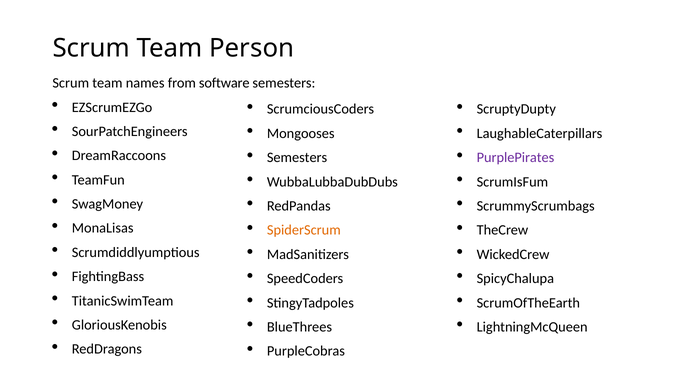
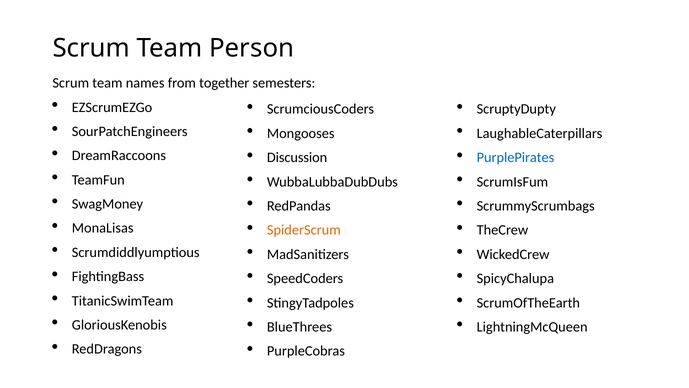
software: software -> together (224, 83)
Semesters: Semesters -> Discussion (297, 157)
PurplePirates colour: purple -> blue (515, 157)
